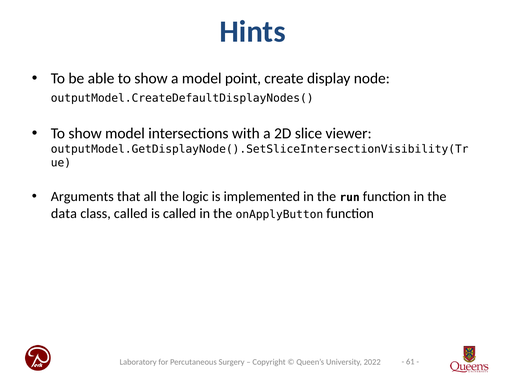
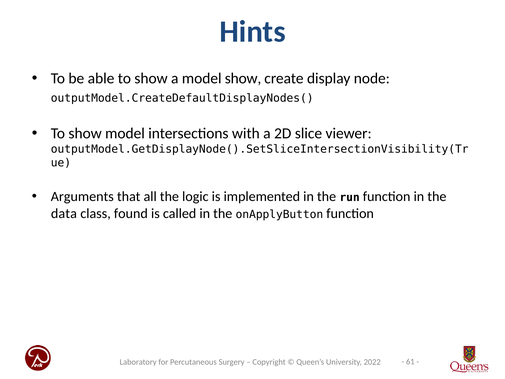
model point: point -> show (243, 78)
class called: called -> found (131, 213)
